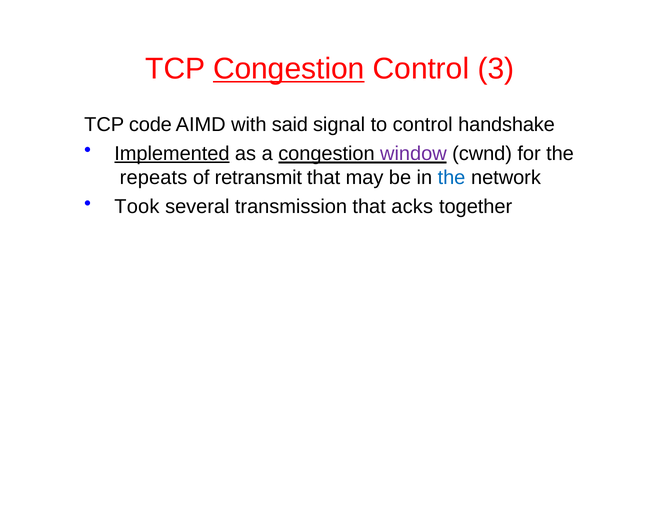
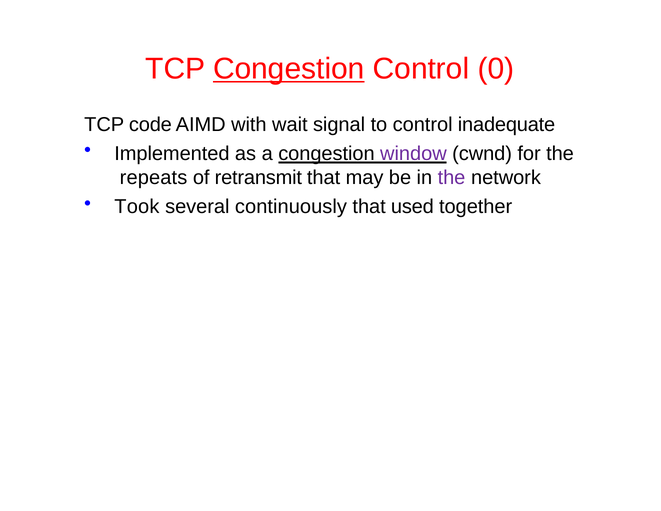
3: 3 -> 0 (496, 69)
said: said -> wait (290, 124)
handshake: handshake -> inadequate (507, 124)
Implemented underline: present -> none (172, 153)
the colour: blue -> purple (452, 178)
transmission: transmission -> continuously (291, 207)
acks: acks -> used (412, 207)
